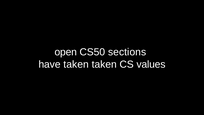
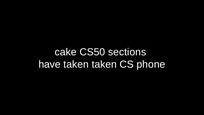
open: open -> cake (66, 52)
values: values -> phone (151, 64)
